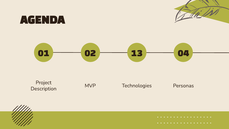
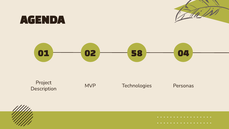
13: 13 -> 58 (137, 53)
